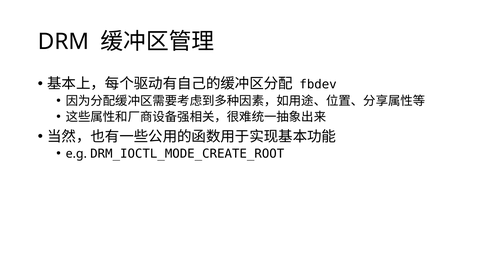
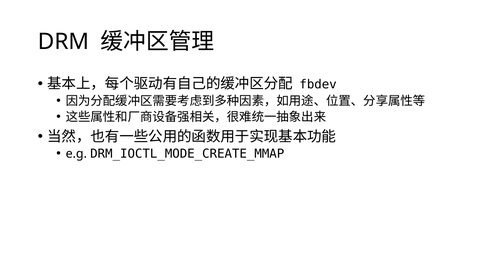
DRM_IOCTL_MODE_CREATE_ROOT: DRM_IOCTL_MODE_CREATE_ROOT -> DRM_IOCTL_MODE_CREATE_MMAP (187, 154)
